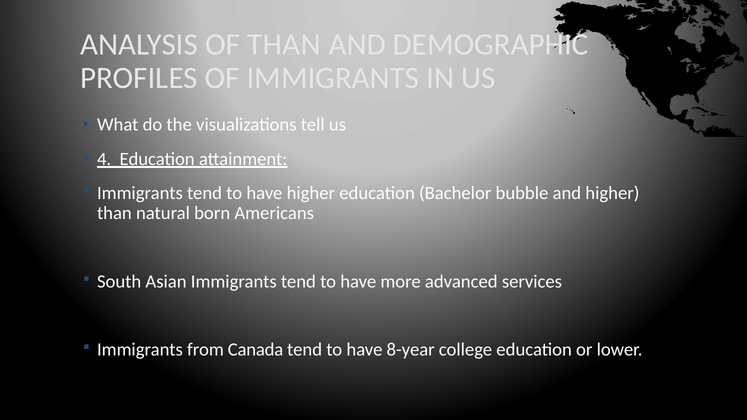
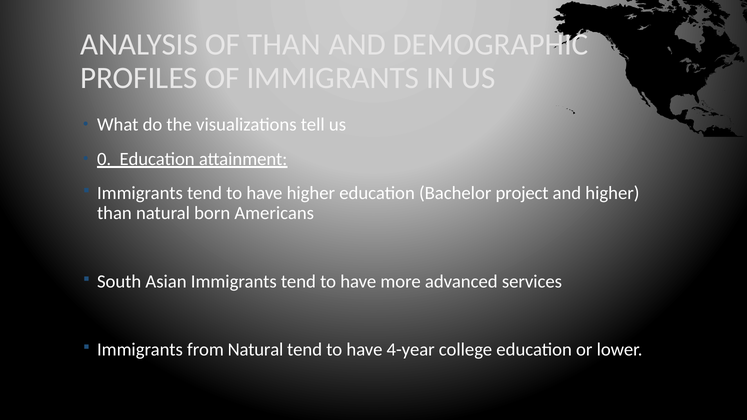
4: 4 -> 0 (104, 159)
bubble: bubble -> project (522, 193)
from Canada: Canada -> Natural (256, 350)
8-year: 8-year -> 4-year (411, 350)
